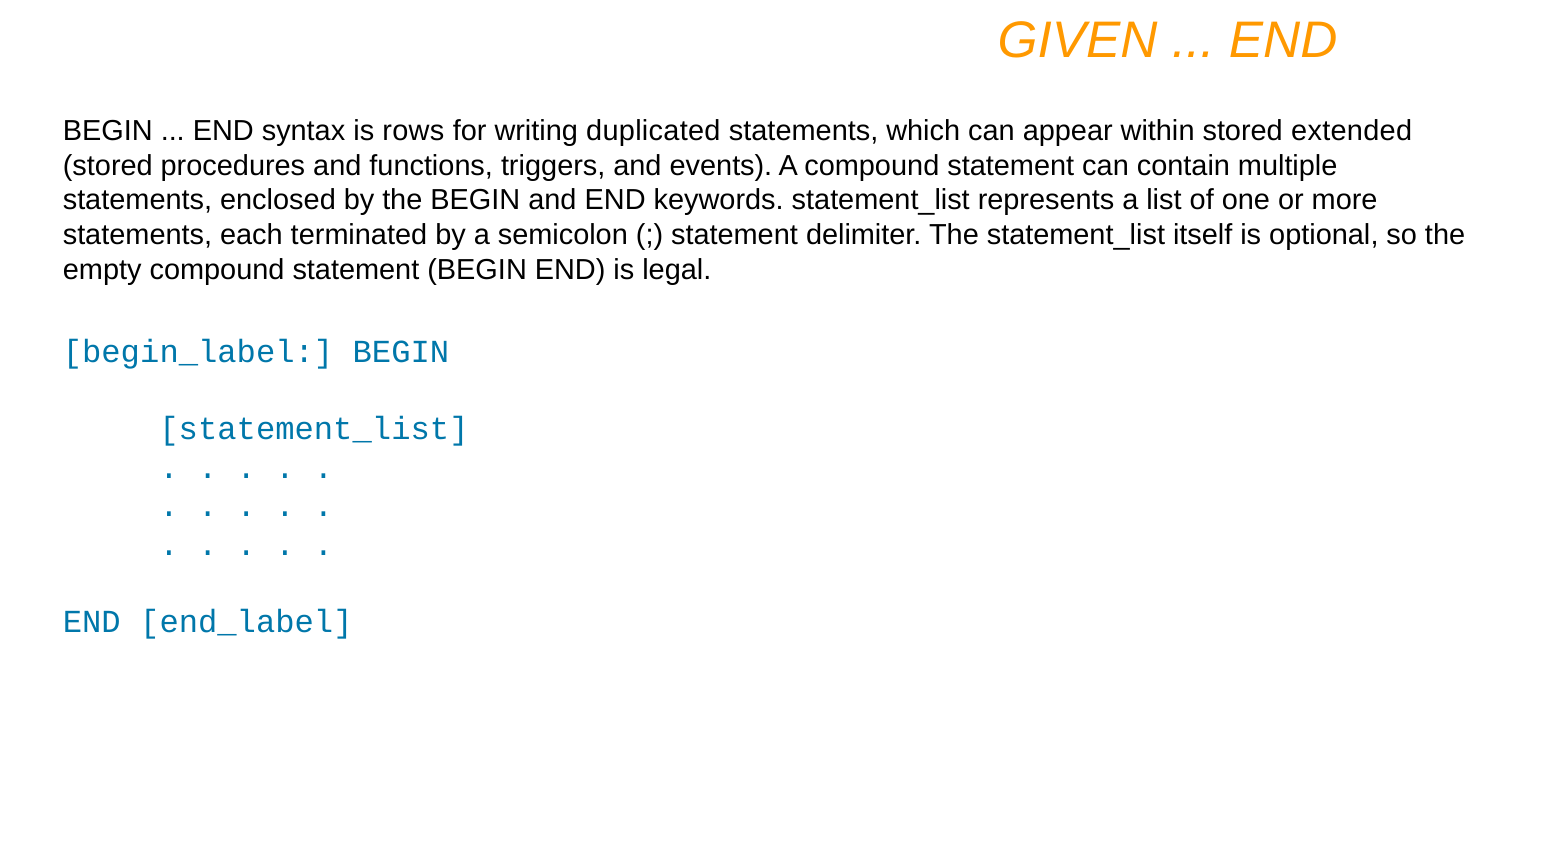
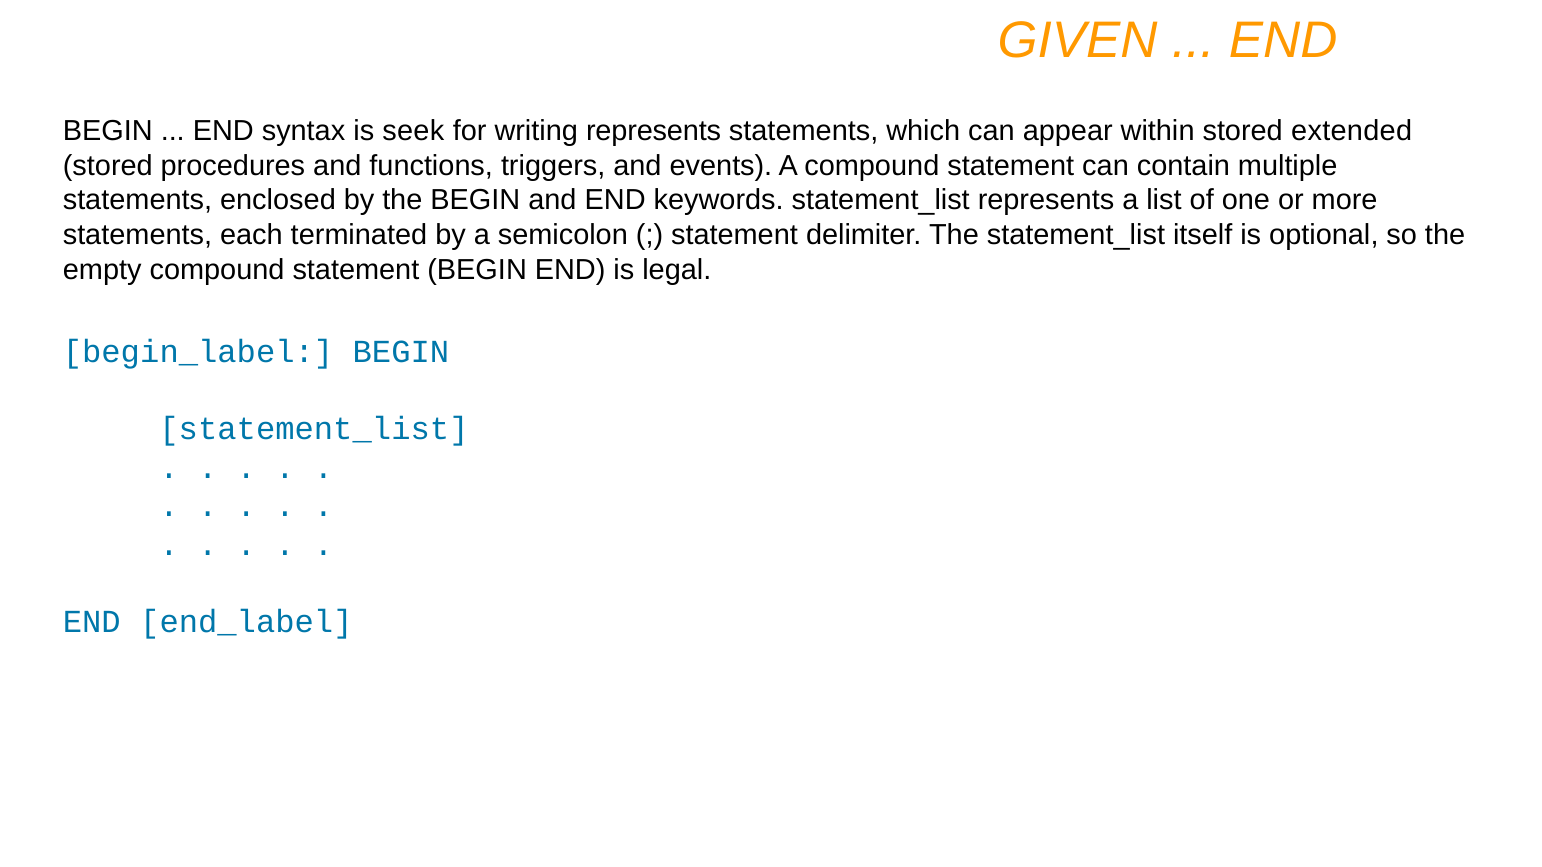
rows: rows -> seek (413, 131)
writing duplicated: duplicated -> represents (654, 131)
